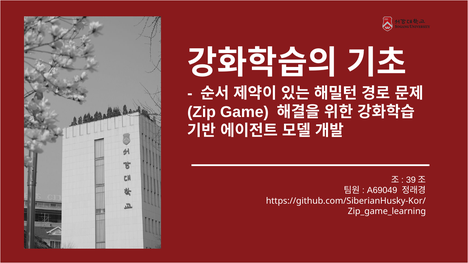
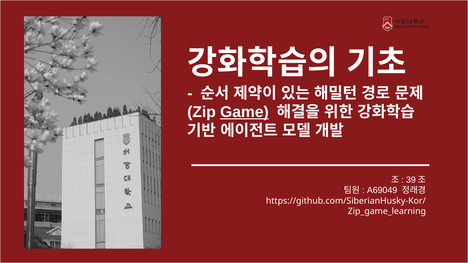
Game underline: none -> present (244, 112)
